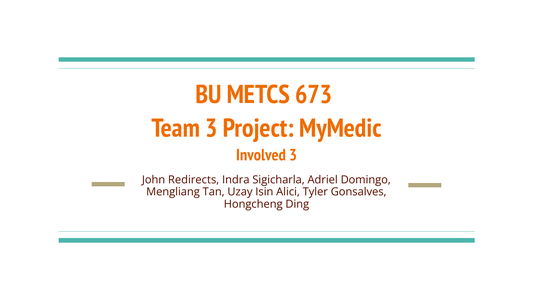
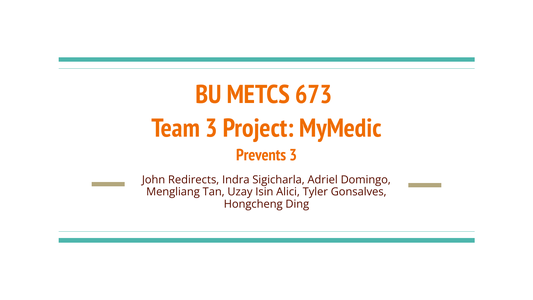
Involved: Involved -> Prevents (261, 155)
